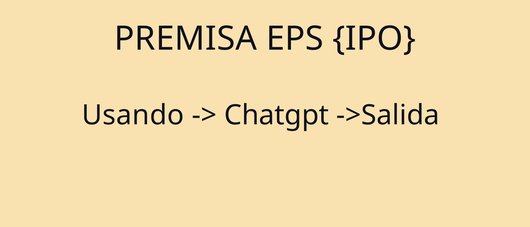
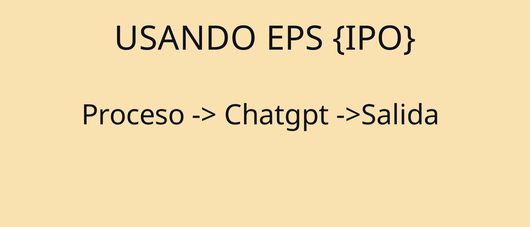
PREMISA: PREMISA -> USANDO (185, 39)
Usando: Usando -> Proceso (133, 115)
